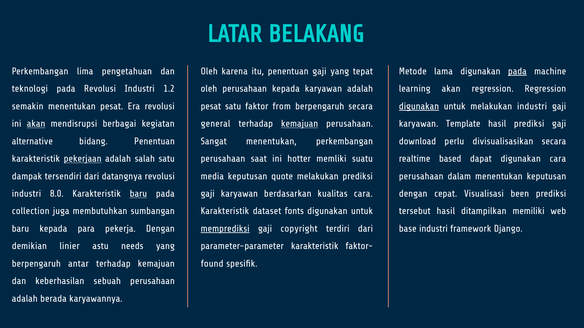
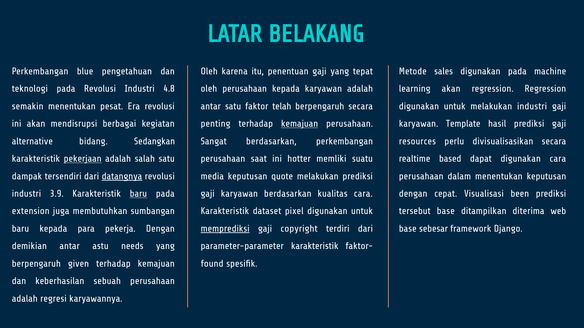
lima: lima -> blue (85, 71)
lama: lama -> sales (444, 71)
pada underline: present -> none (517, 71)
1.2: 1.2 -> 4.8 (169, 89)
pesat: pesat -> antar (211, 106)
from: from -> telah (282, 106)
digunakan underline: present -> none (419, 106)
akan underline: present -> none (36, 124)
general: general -> penting (216, 124)
bidang Penentuan: Penentuan -> Sedangkan (155, 141)
Sangat menentukan: menentukan -> berdasarkan (271, 141)
download: download -> resources (417, 141)
datangnya underline: none -> present (122, 176)
8.0: 8.0 -> 3.9 (57, 194)
collection: collection -> extension (31, 211)
fonts: fonts -> pixel (294, 211)
tersebut hasil: hasil -> base (446, 211)
memiliki: memiliki -> diterima (528, 211)
base industri: industri -> sebesar (434, 229)
demikian linier: linier -> antar (70, 246)
antar: antar -> given (78, 264)
berada: berada -> regresi (53, 299)
